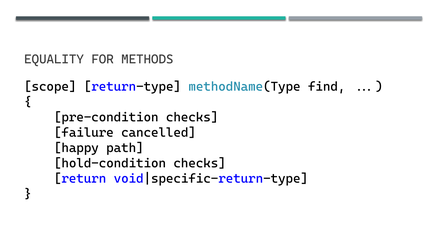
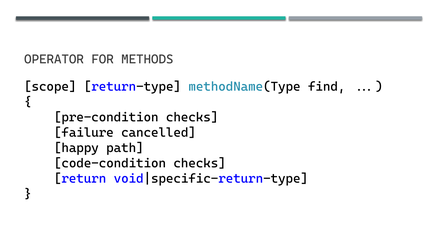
EQUALITY: EQUALITY -> OPERATOR (54, 59)
hold-condition: hold-condition -> code-condition (110, 164)
